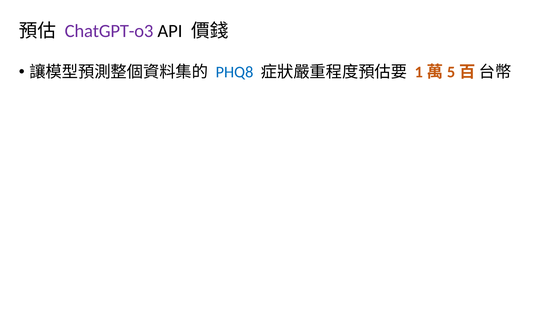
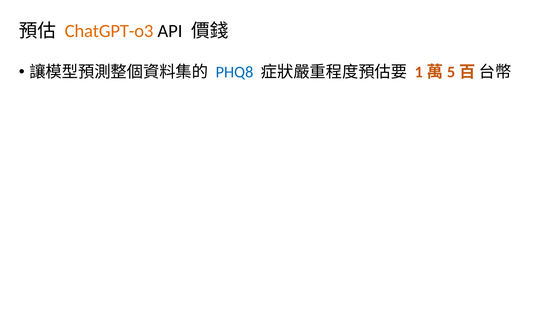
ChatGPT-o3 colour: purple -> orange (109, 31)
